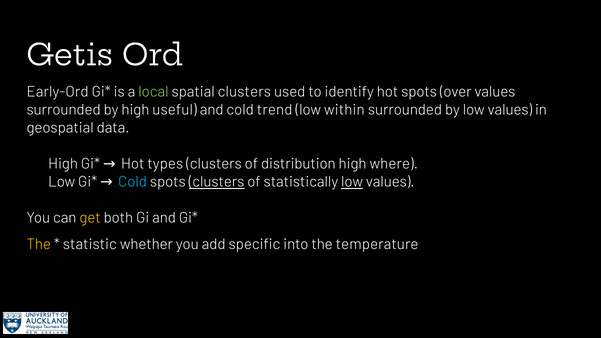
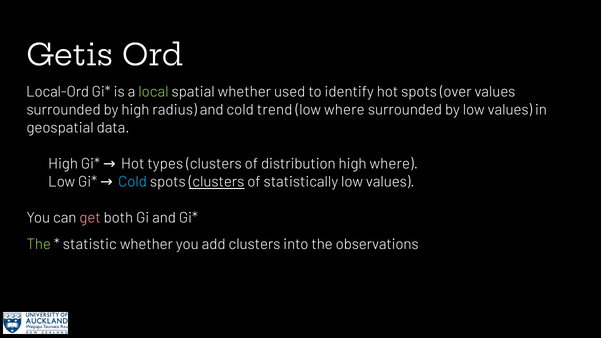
Early-Ord: Early-Ord -> Local-Ord (58, 92)
spatial clusters: clusters -> whether (244, 92)
useful: useful -> radius (175, 110)
low within: within -> where (344, 110)
low underline: present -> none (352, 182)
get colour: yellow -> pink (90, 218)
The colour: yellow -> light green (39, 244)
add specific: specific -> clusters (254, 244)
temperature: temperature -> observations (377, 244)
